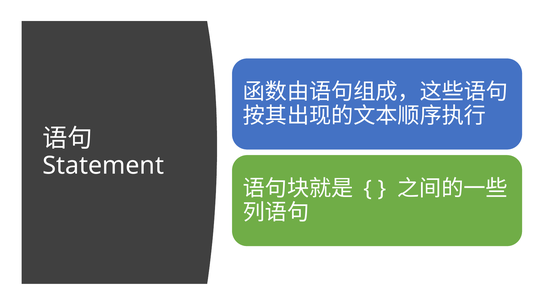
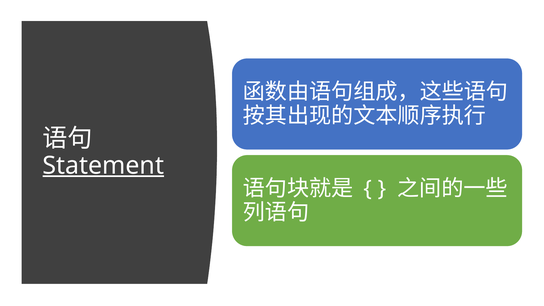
Statement underline: none -> present (103, 165)
